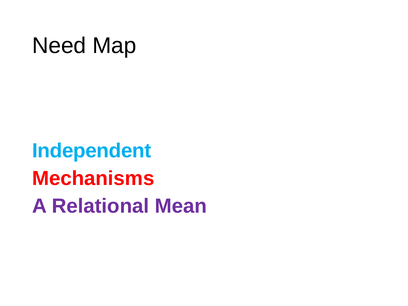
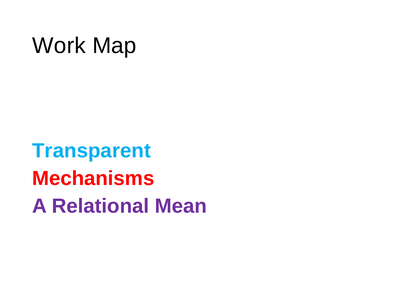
Need: Need -> Work (59, 46)
Independent: Independent -> Transparent (92, 151)
